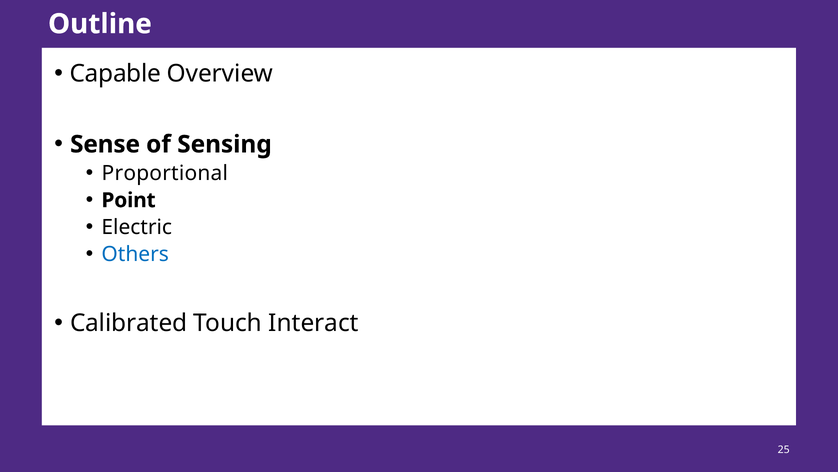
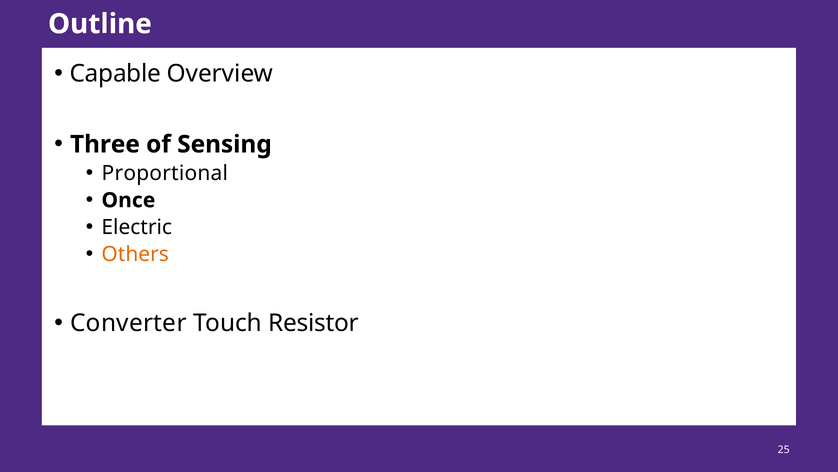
Sense: Sense -> Three (105, 144)
Point: Point -> Once (128, 200)
Others colour: blue -> orange (135, 254)
Calibrated: Calibrated -> Converter (128, 323)
Interact: Interact -> Resistor (314, 323)
